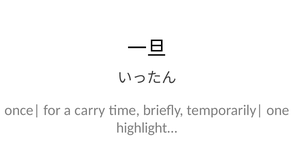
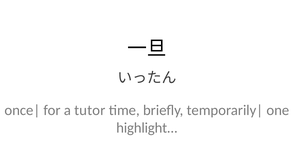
carry: carry -> tutor (90, 110)
